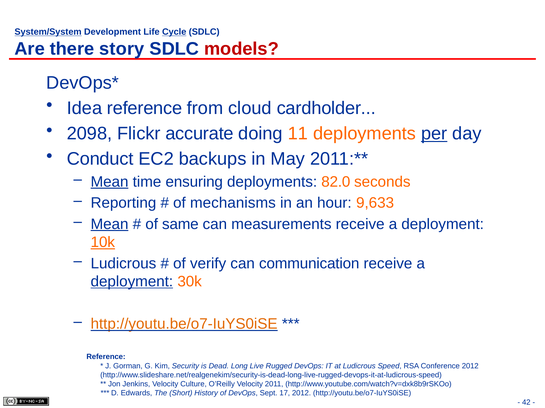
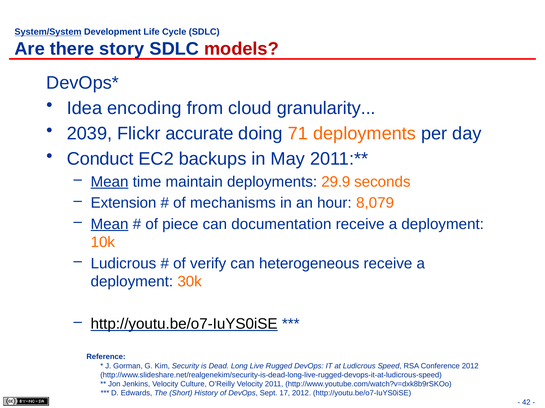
Cycle underline: present -> none (174, 32)
Idea reference: reference -> encoding (144, 108)
cardholder: cardholder -> granularity (326, 108)
2098: 2098 -> 2039 (89, 134)
11: 11 -> 71 (298, 134)
per underline: present -> none (434, 134)
ensuring: ensuring -> maintain (194, 182)
82.0: 82.0 -> 29.9 (336, 182)
Reporting: Reporting -> Extension (123, 203)
9,633: 9,633 -> 8,079 (375, 203)
same: same -> piece (180, 225)
measurements: measurements -> documentation (281, 225)
10k underline: present -> none (103, 243)
communication: communication -> heterogeneous (309, 264)
deployment underline: present -> none (132, 282)
http://youtu.be/o7-IuYS0iSE colour: orange -> black (184, 324)
